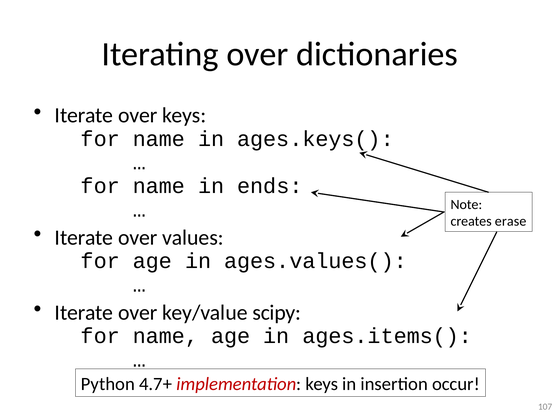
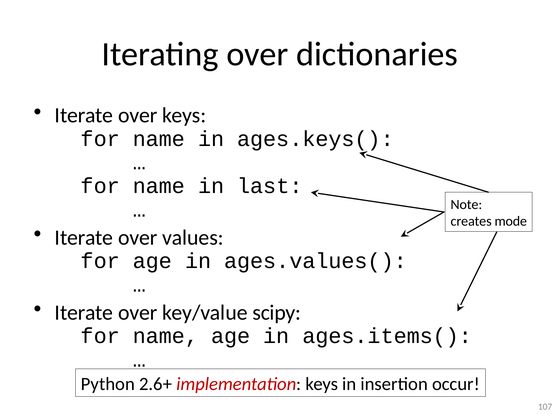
ends: ends -> last (270, 186)
erase: erase -> mode (511, 221)
4.7+: 4.7+ -> 2.6+ (155, 384)
